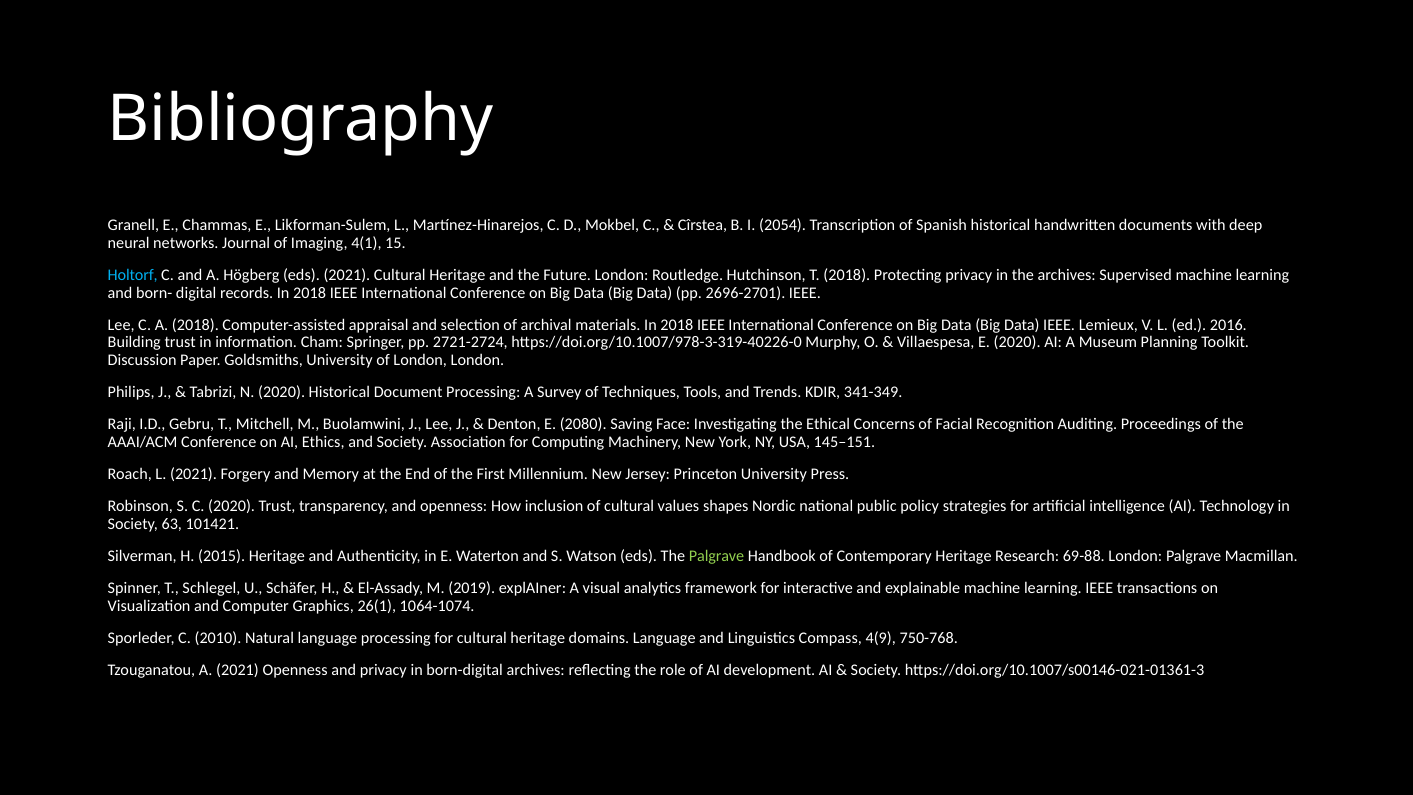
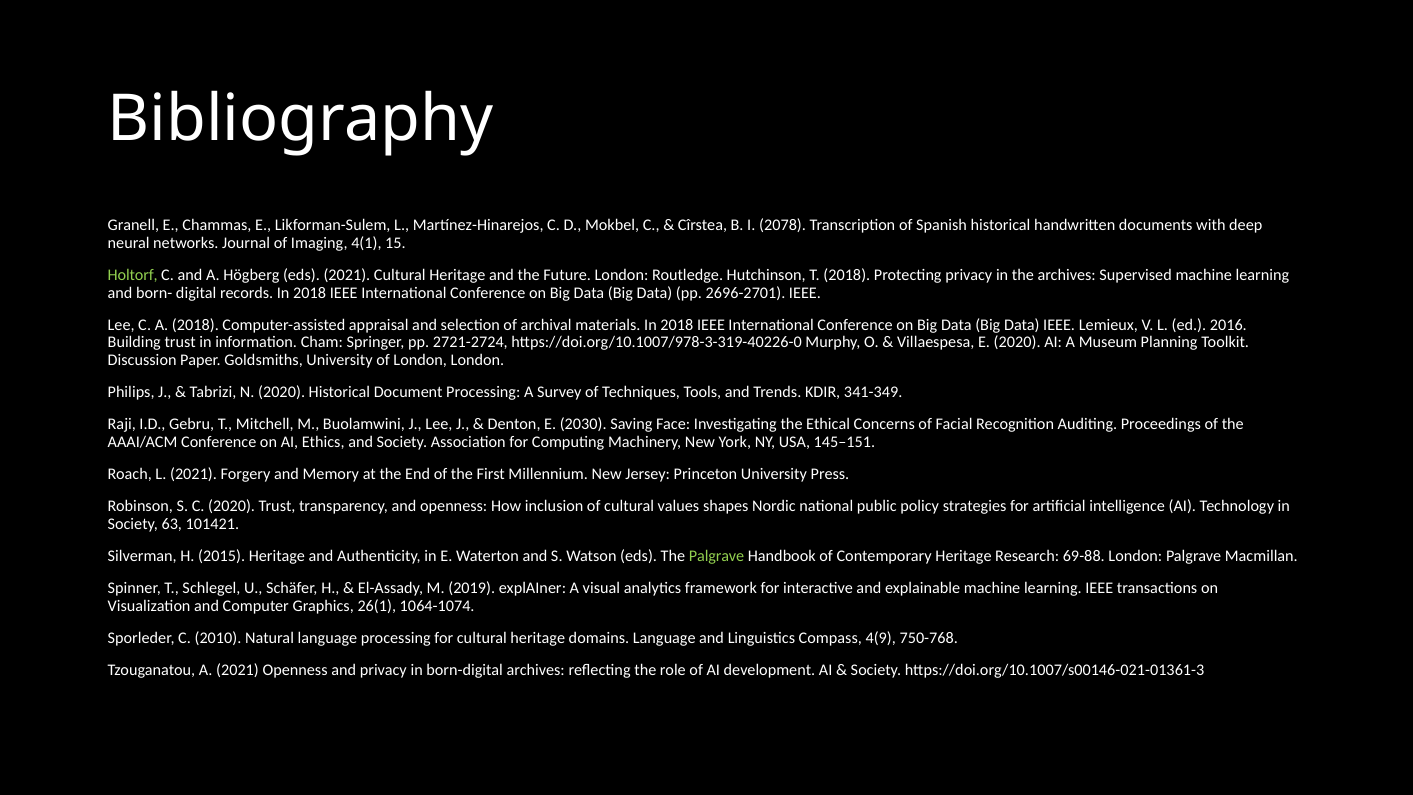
2054: 2054 -> 2078 (783, 226)
Holtorf colour: light blue -> light green (133, 275)
2080: 2080 -> 2030 (583, 424)
